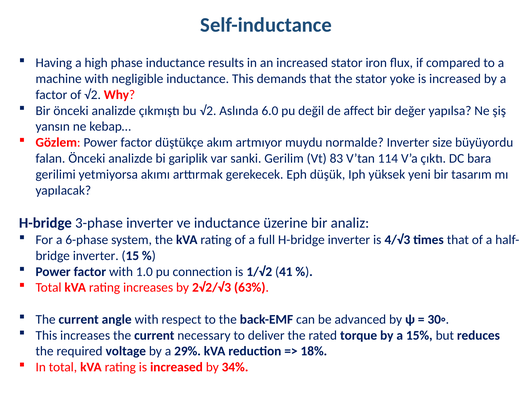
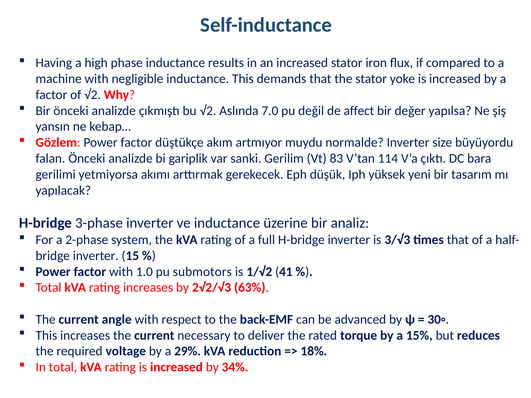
6.0: 6.0 -> 7.0 (270, 111)
6-phase: 6-phase -> 2-phase (87, 240)
4/√3: 4/√3 -> 3/√3 (397, 240)
connection: connection -> submotors (202, 272)
